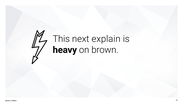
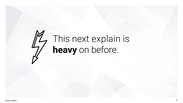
brown: brown -> before (105, 50)
